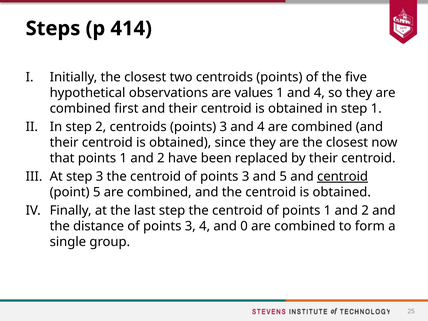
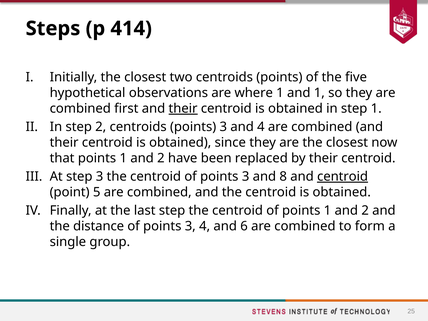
values: values -> where (254, 93)
1 and 4: 4 -> 1 (319, 93)
their underline: none -> present (183, 109)
and 5: 5 -> 8 (283, 177)
0: 0 -> 6 (244, 226)
